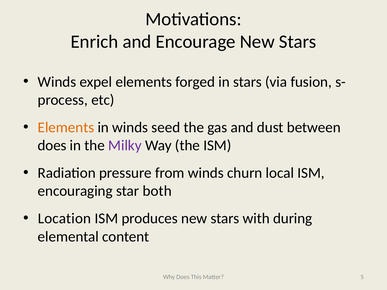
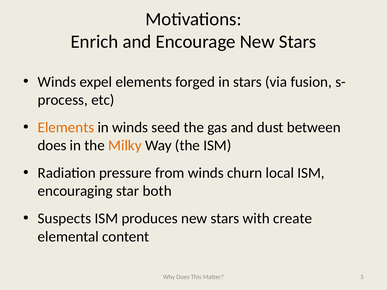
Milky colour: purple -> orange (125, 146)
Location: Location -> Suspects (64, 219)
during: during -> create (293, 219)
